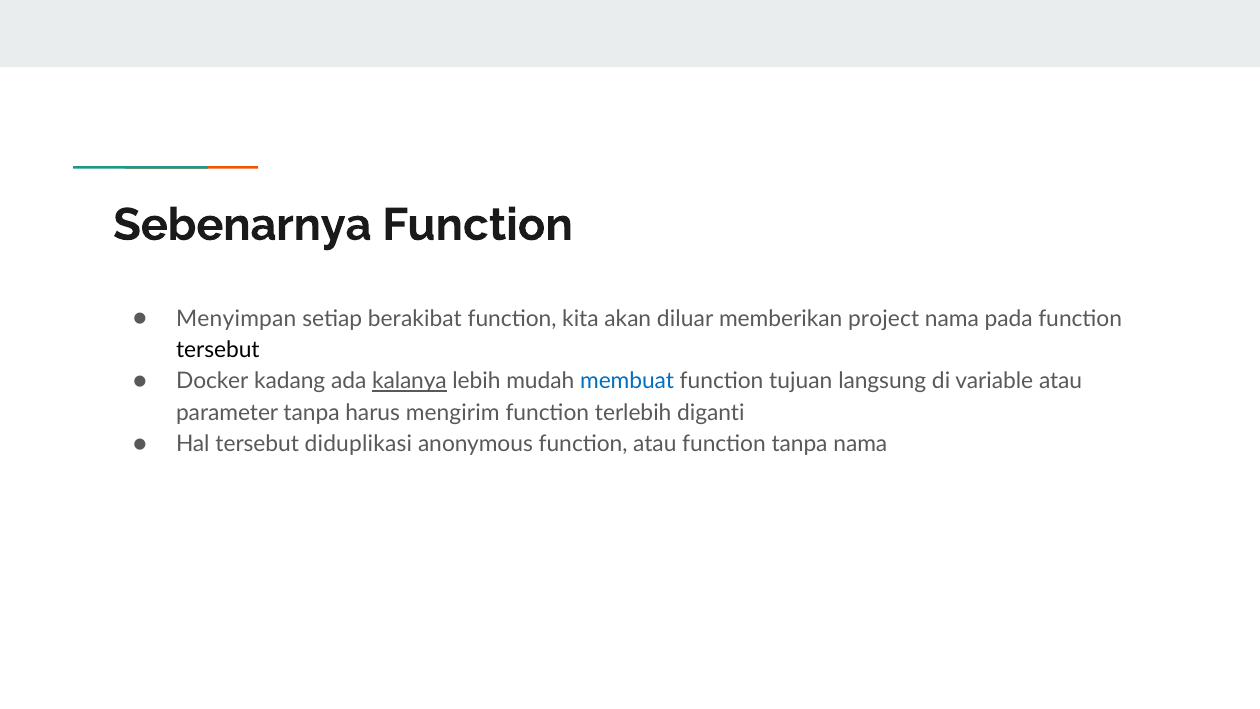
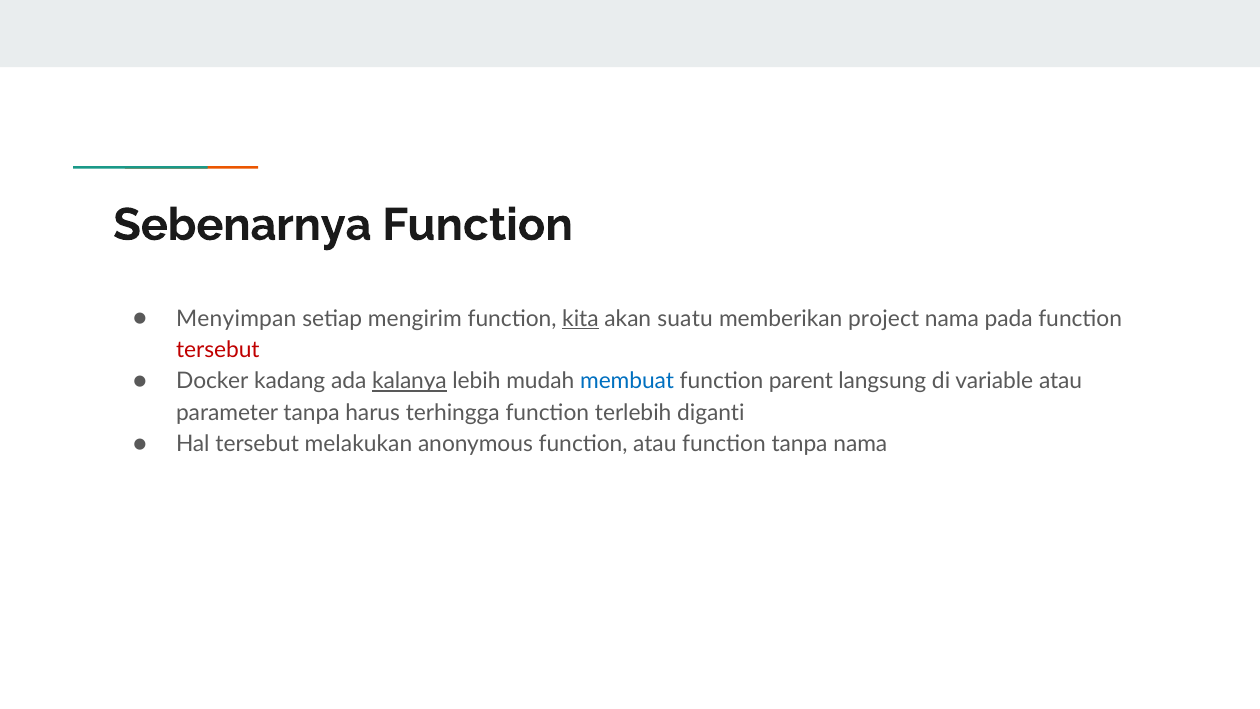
berakibat: berakibat -> mengirim (415, 318)
kita underline: none -> present (580, 318)
diluar: diluar -> suatu (685, 318)
tersebut colour: black -> red (218, 350)
tujuan: tujuan -> parent (801, 381)
mengirim: mengirim -> terhingga (453, 413)
diduplikasi: diduplikasi -> melakukan (358, 444)
